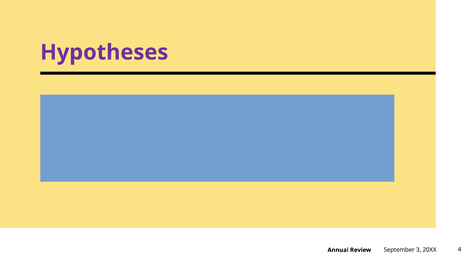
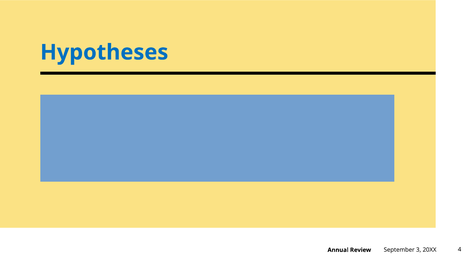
Hypotheses colour: purple -> blue (104, 52)
